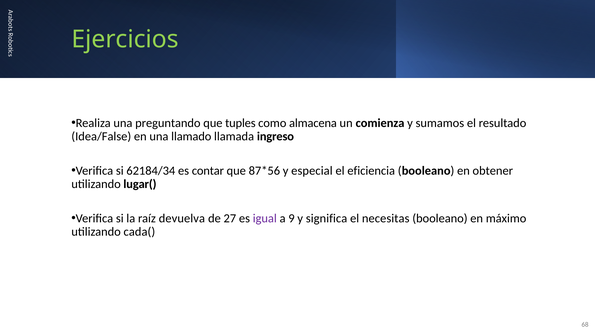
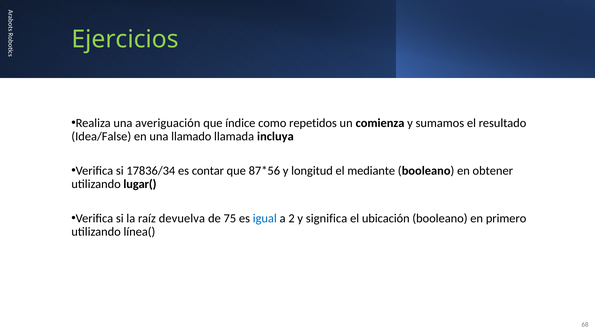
preguntando: preguntando -> averiguación (168, 123)
tuples: tuples -> índice (240, 123)
almacena: almacena -> repetidos (313, 123)
ingreso: ingreso -> incluya (275, 136)
62184/34: 62184/34 -> 17836/34 (151, 171)
especial: especial -> longitud (312, 171)
eficiencia: eficiencia -> mediante (371, 171)
27: 27 -> 75 (230, 218)
igual colour: purple -> blue (265, 218)
9: 9 -> 2 (291, 218)
necesitas: necesitas -> ubicación (386, 218)
máximo: máximo -> primero (506, 218)
cada(: cada( -> línea( (139, 232)
